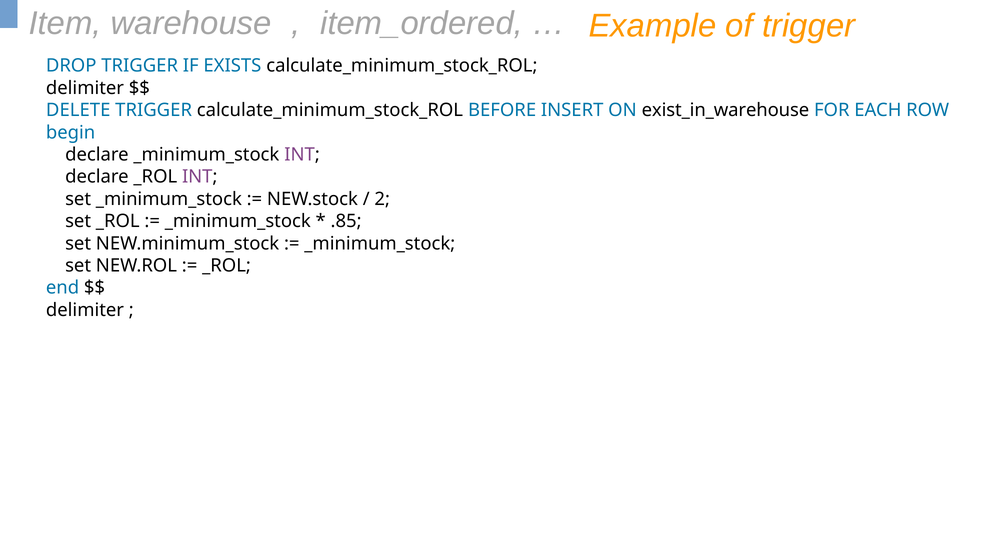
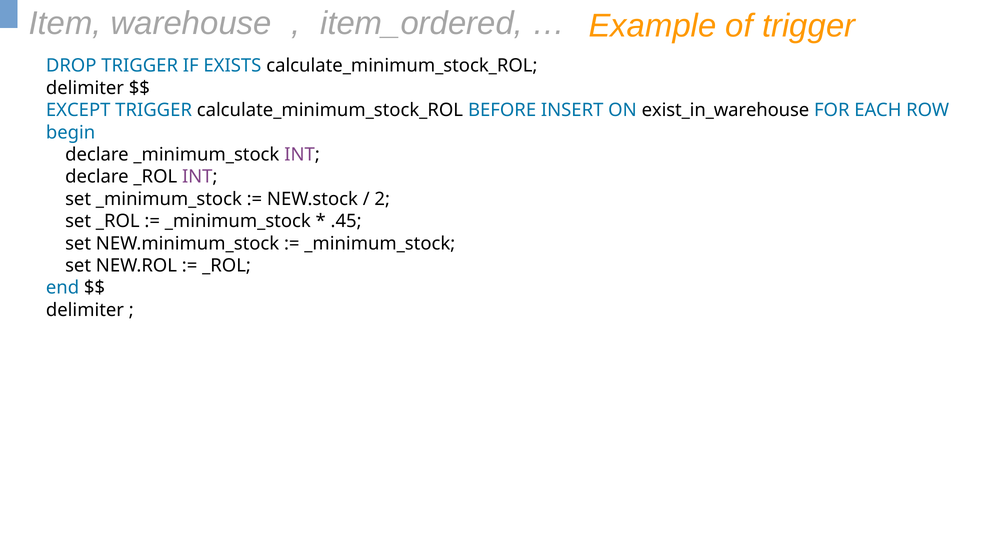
DELETE: DELETE -> EXCEPT (78, 110)
.85: .85 -> .45 (346, 221)
